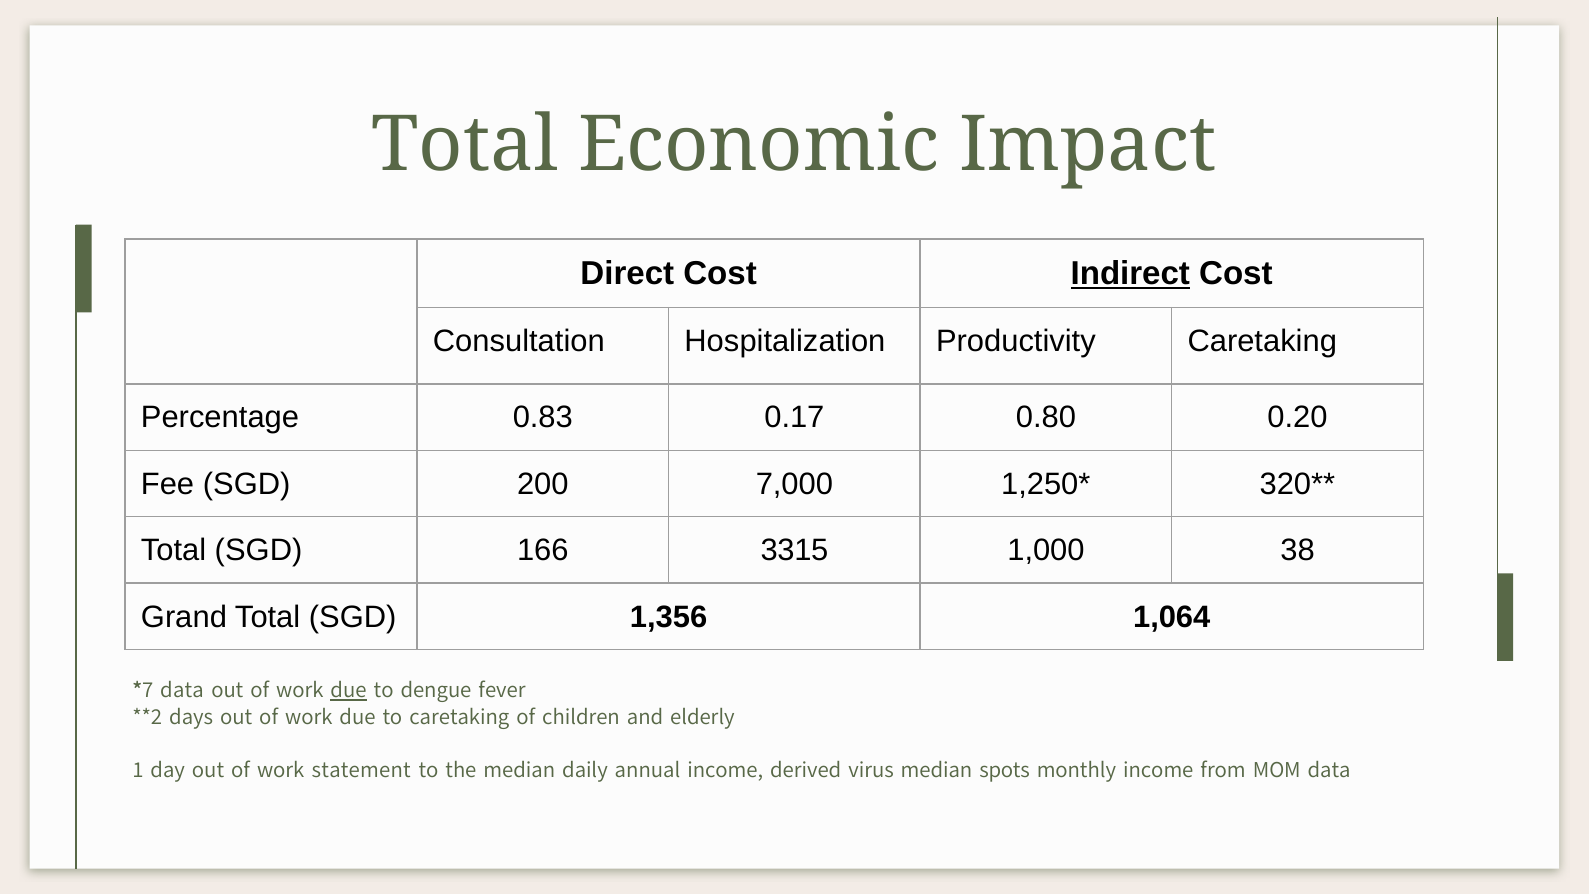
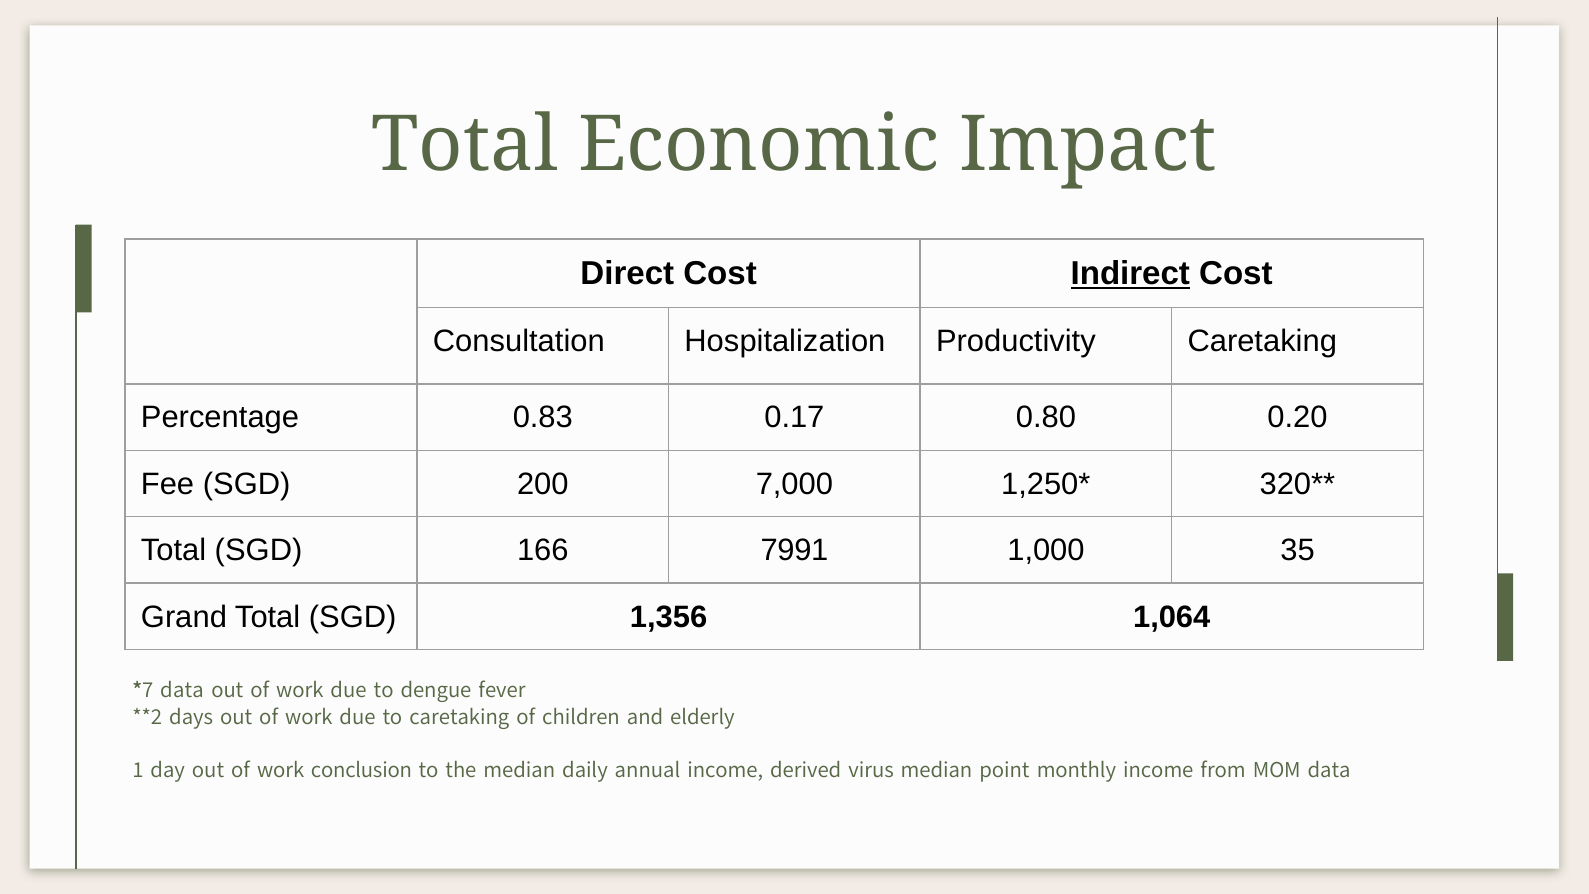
3315: 3315 -> 7991 (794, 550)
38: 38 -> 35 (1298, 550)
due underline: present -> none (349, 690)
statement: statement -> conclusion (361, 770)
spots: spots -> point (1004, 770)
